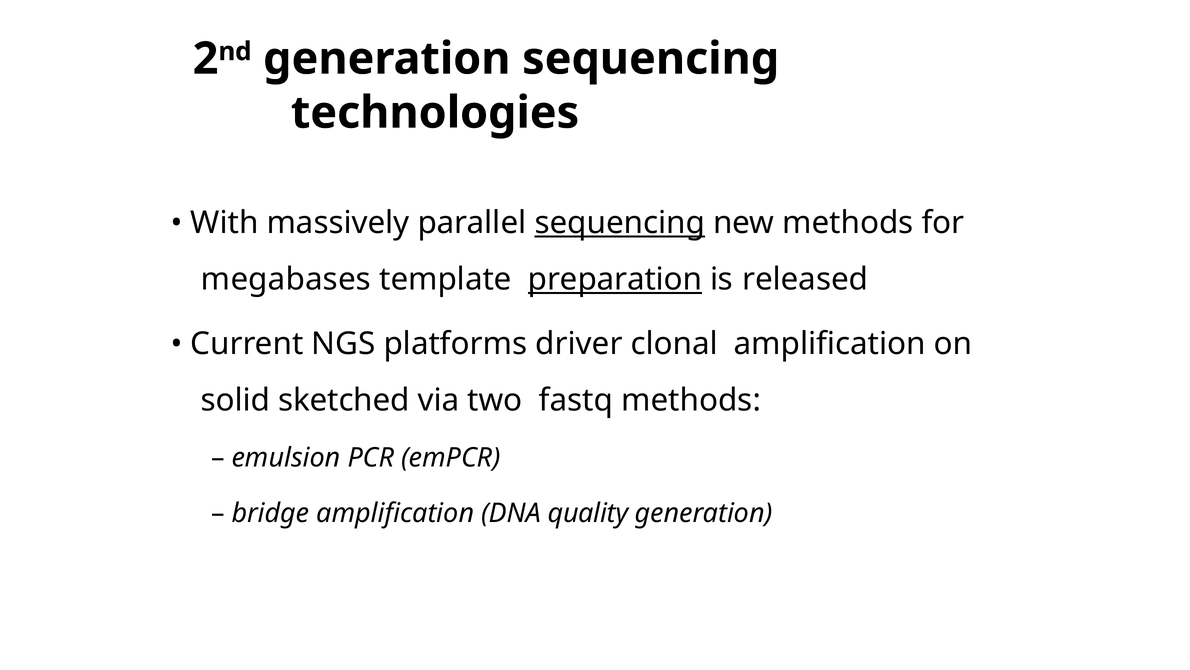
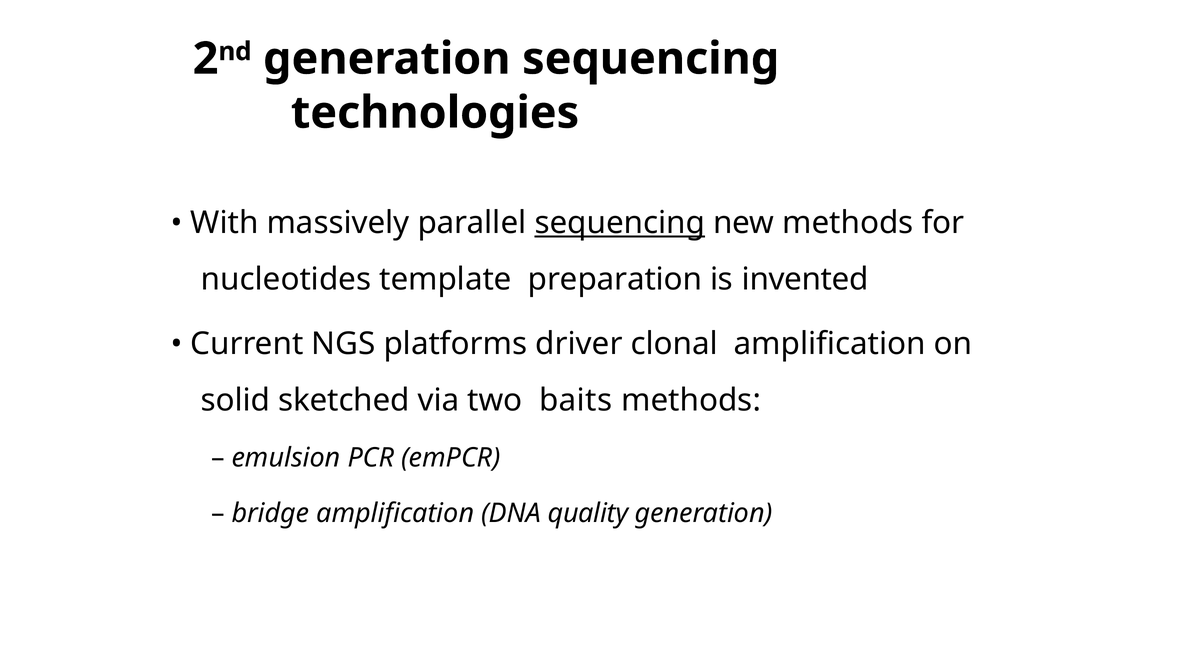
megabases: megabases -> nucleotides (286, 279)
preparation underline: present -> none (615, 279)
released: released -> invented (805, 279)
fastq: fastq -> baits (576, 400)
